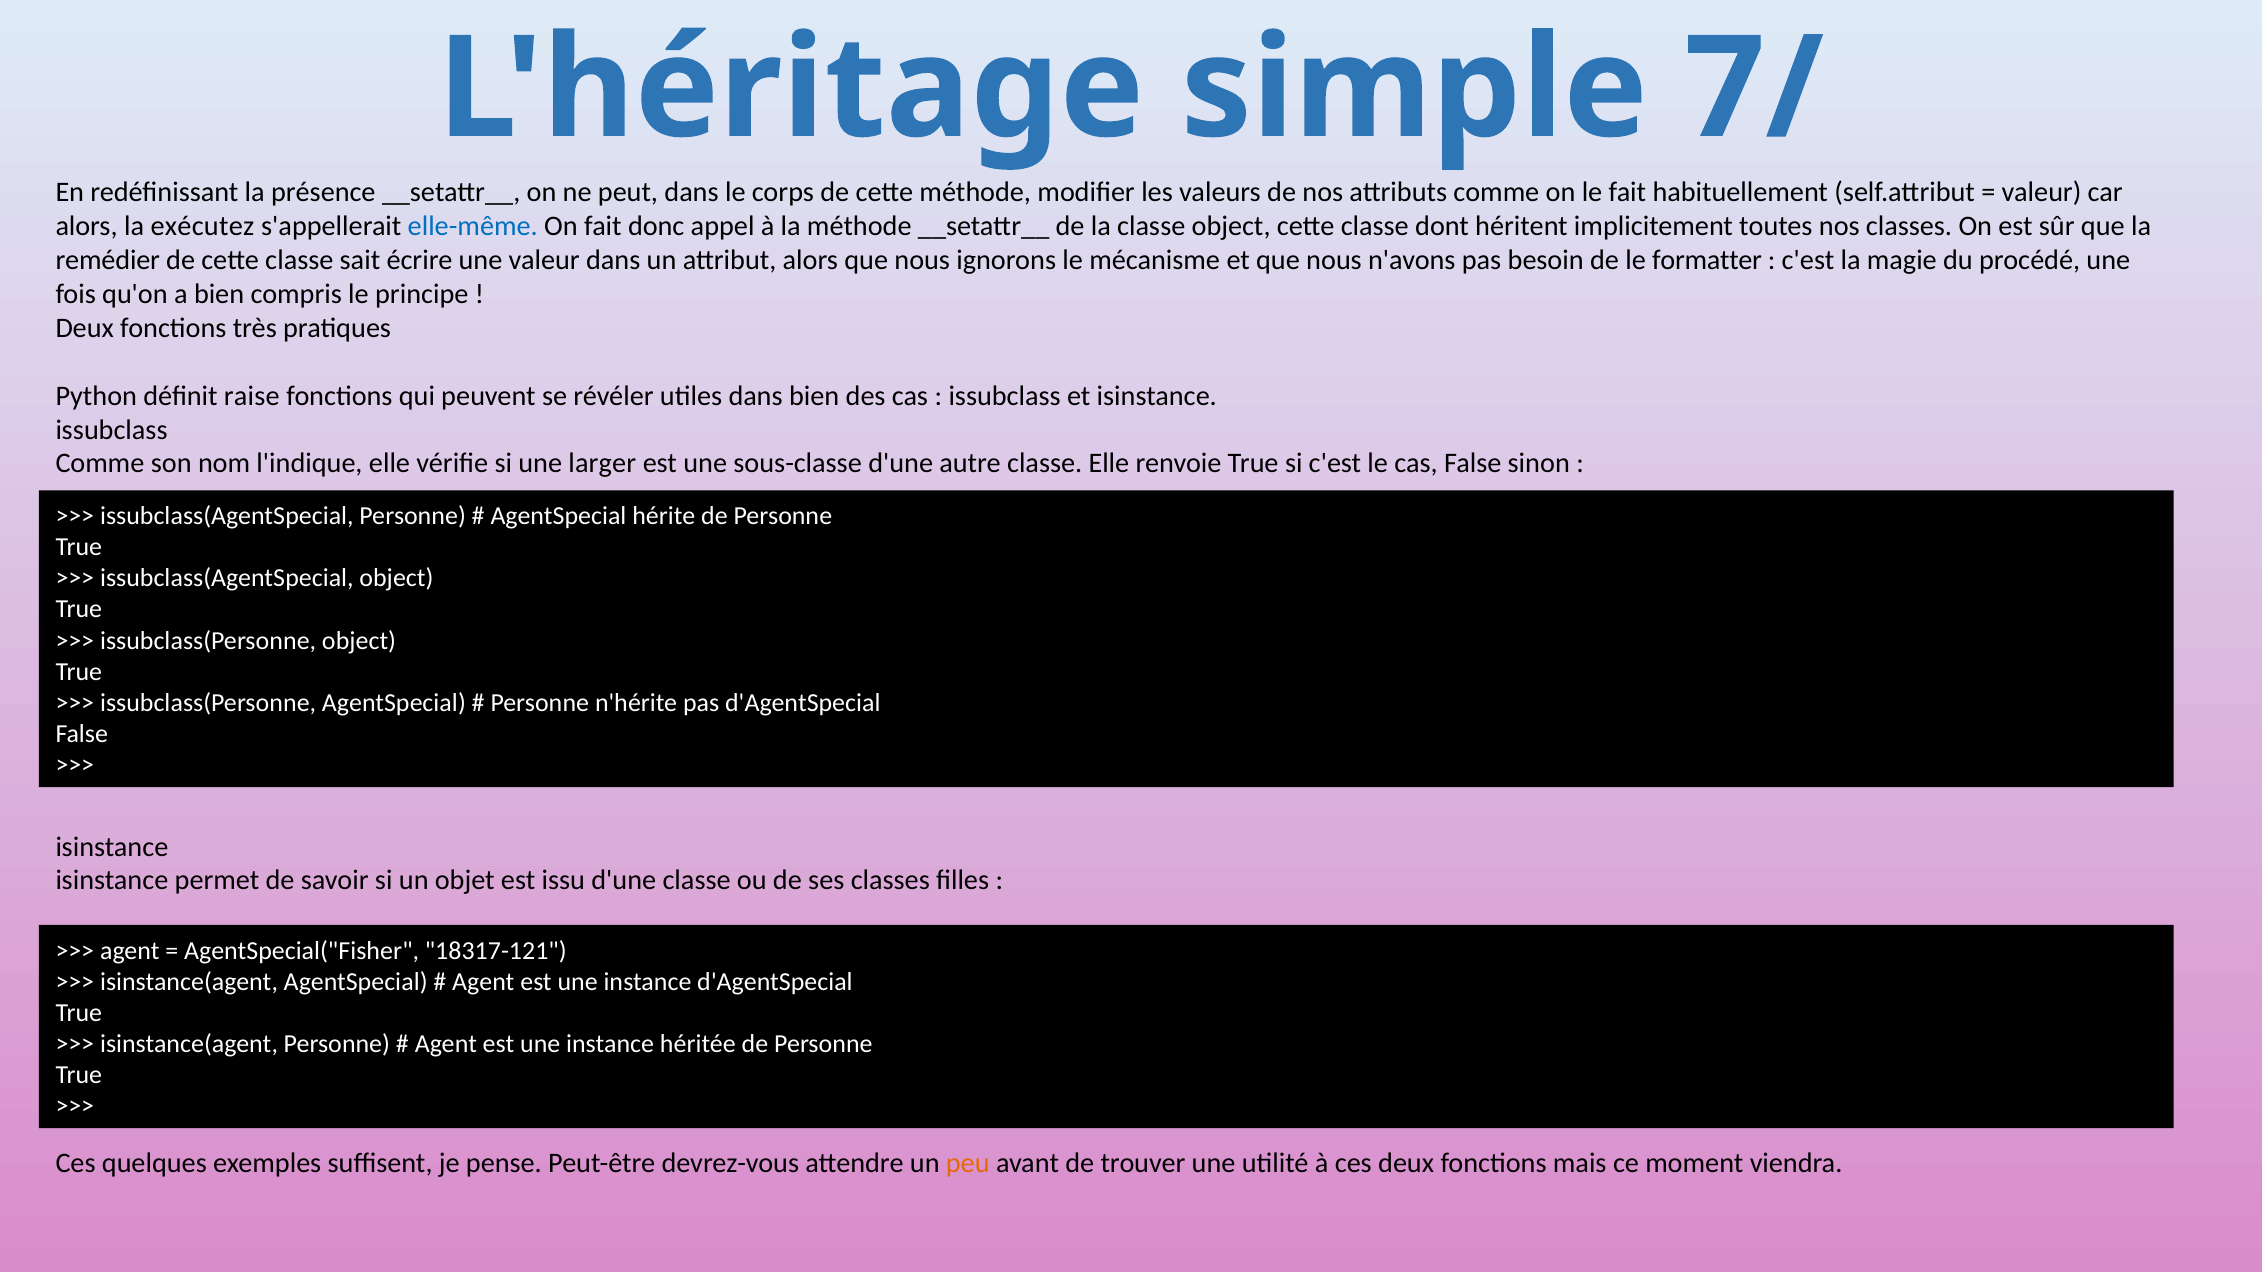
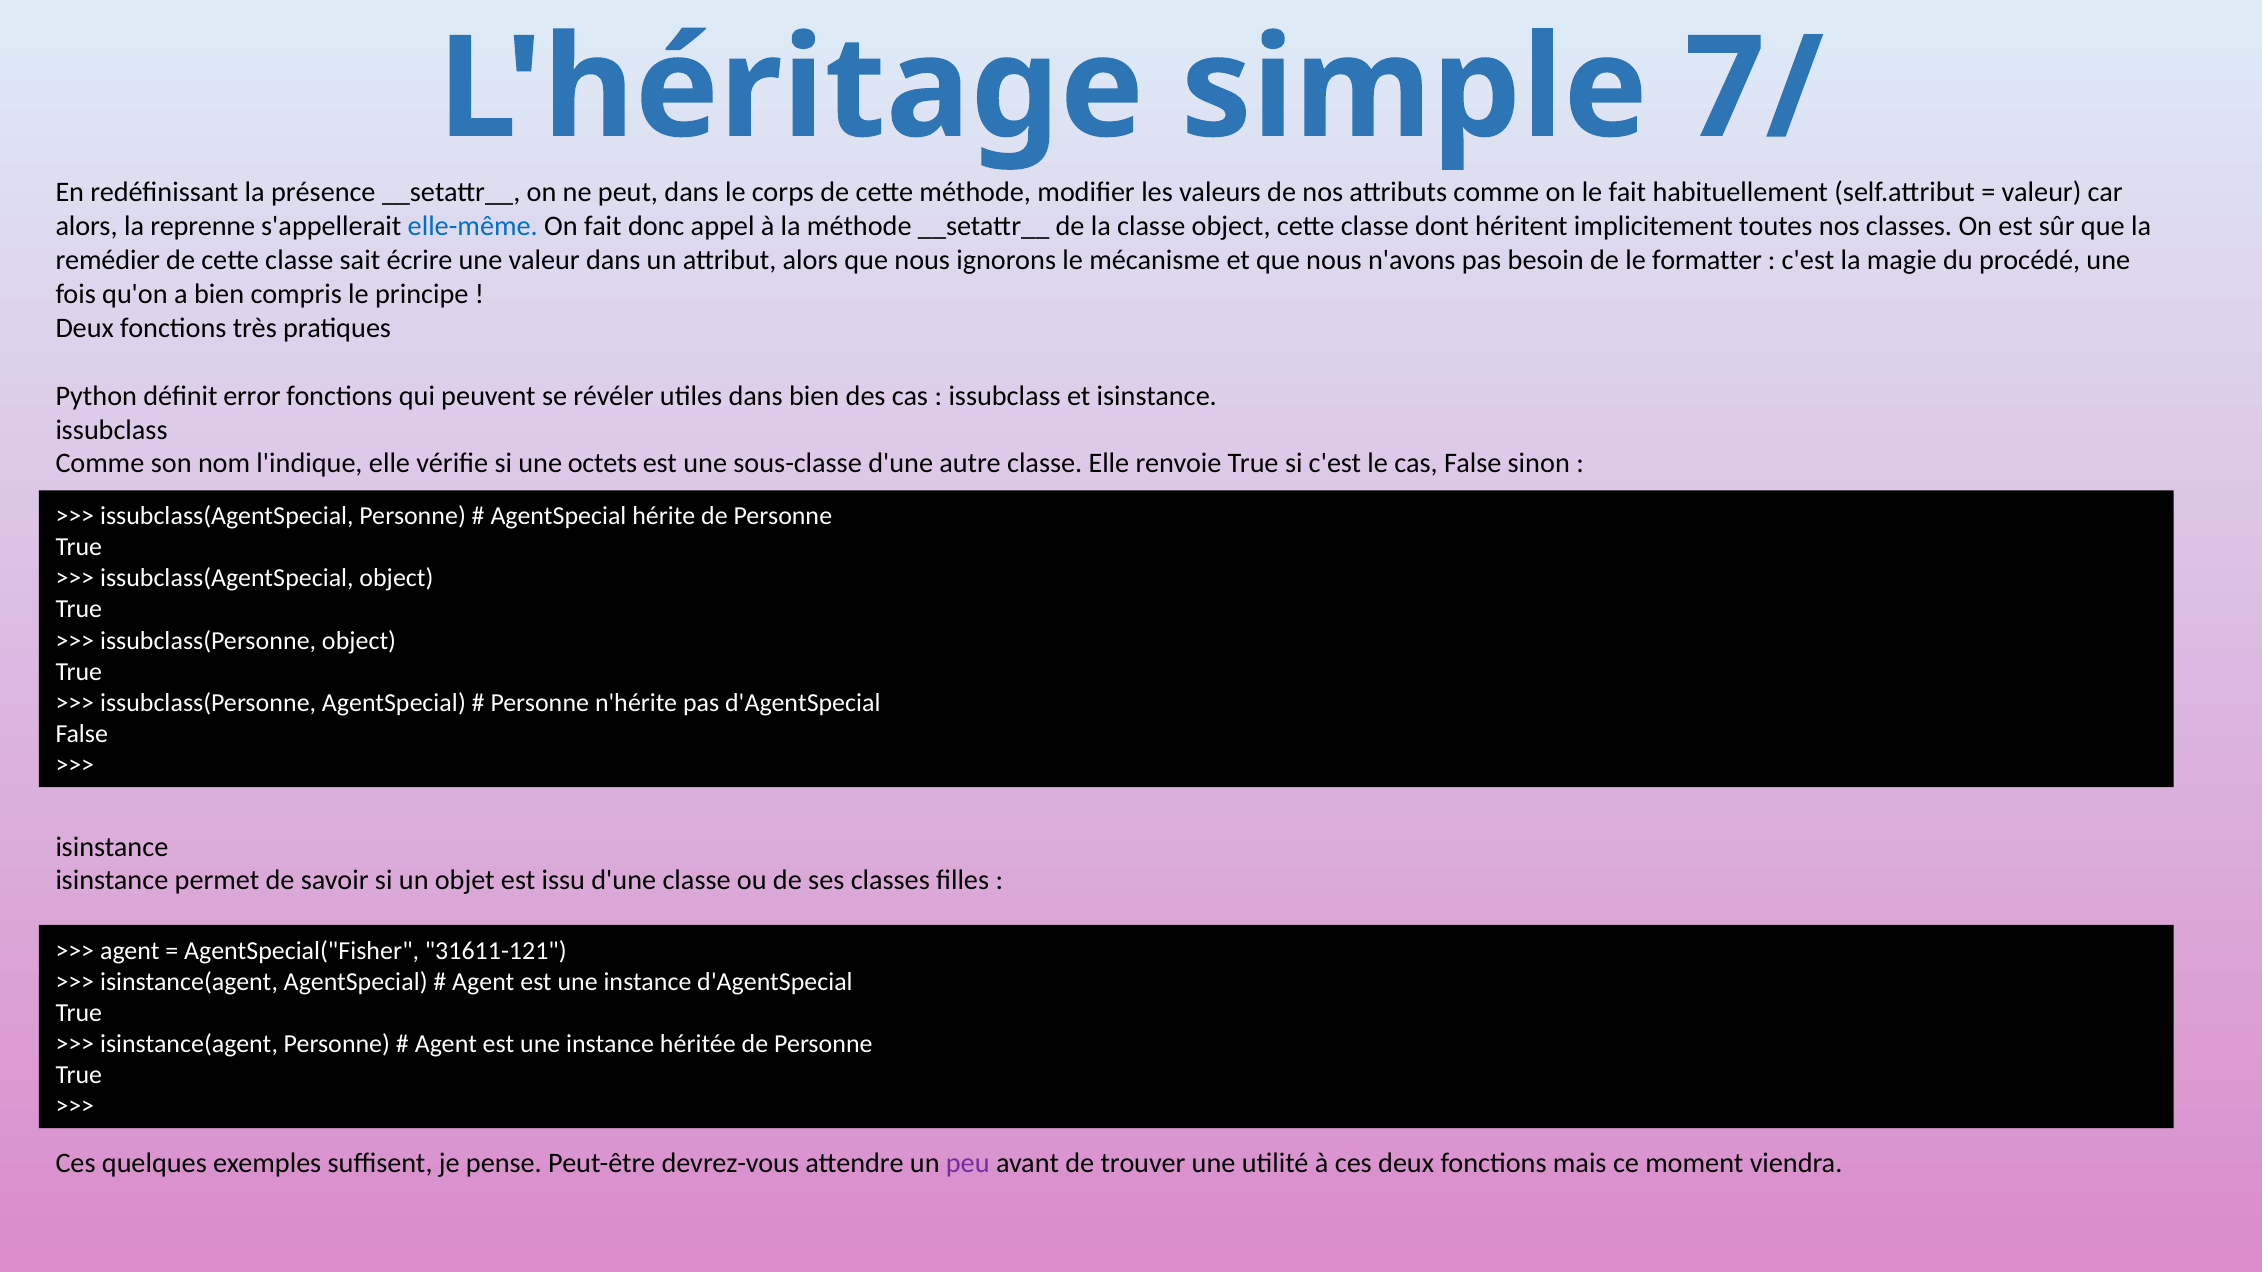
exécutez: exécutez -> reprenne (203, 226)
raise: raise -> error (252, 396)
larger: larger -> octets (603, 464)
18317-121: 18317-121 -> 31611-121 (496, 951)
peu colour: orange -> purple (968, 1164)
